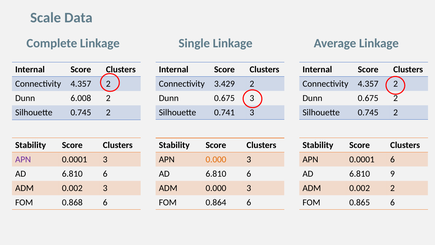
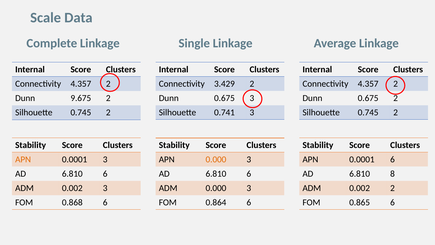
6.008: 6.008 -> 9.675 (81, 98)
APN colour: purple -> orange (23, 159)
9: 9 -> 8 (393, 174)
